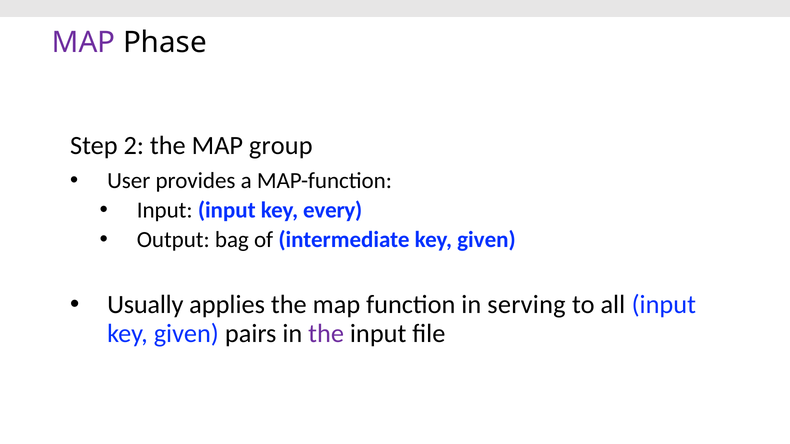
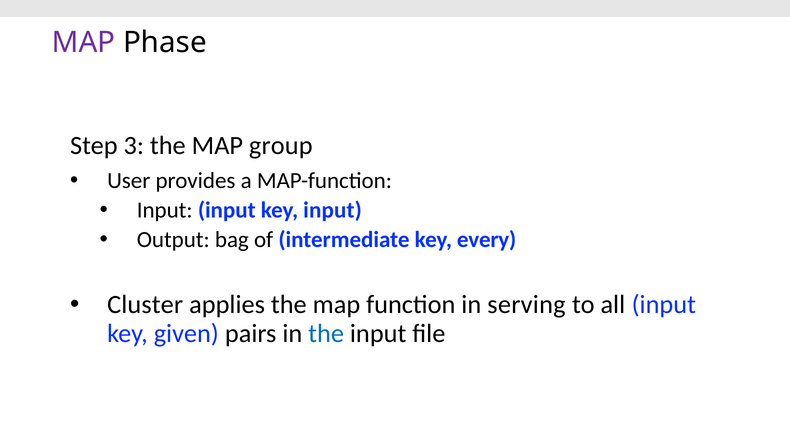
2: 2 -> 3 (134, 146)
key every: every -> input (333, 210)
intermediate key given: given -> every (487, 240)
Usually: Usually -> Cluster (145, 305)
the colour: purple -> blue (326, 334)
